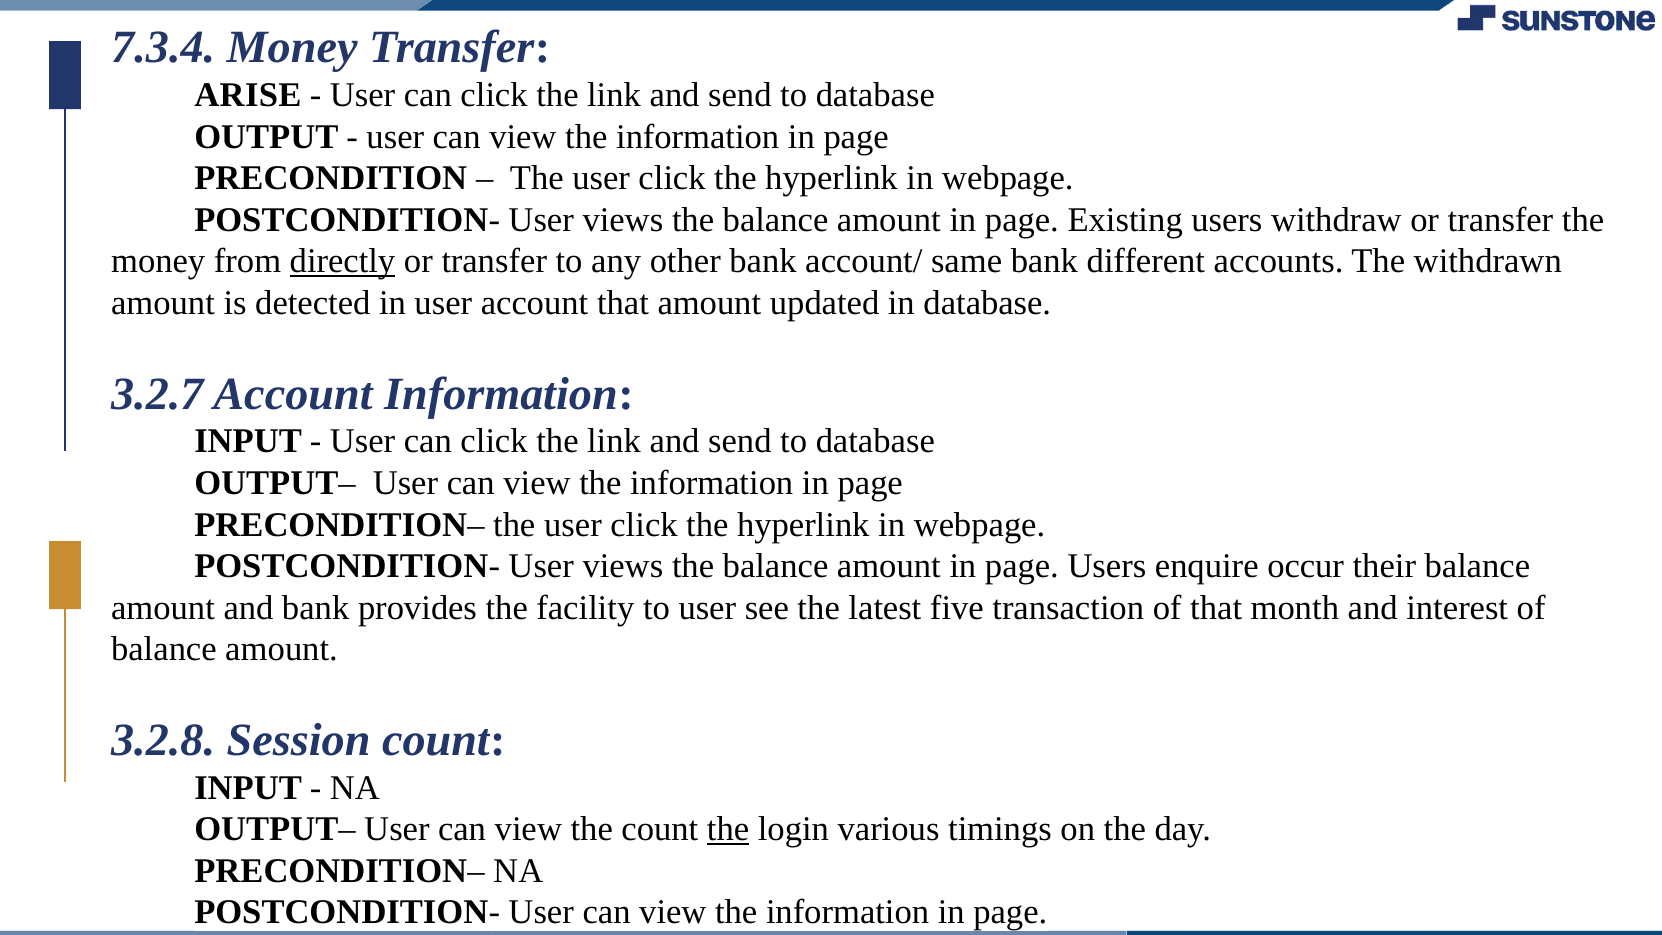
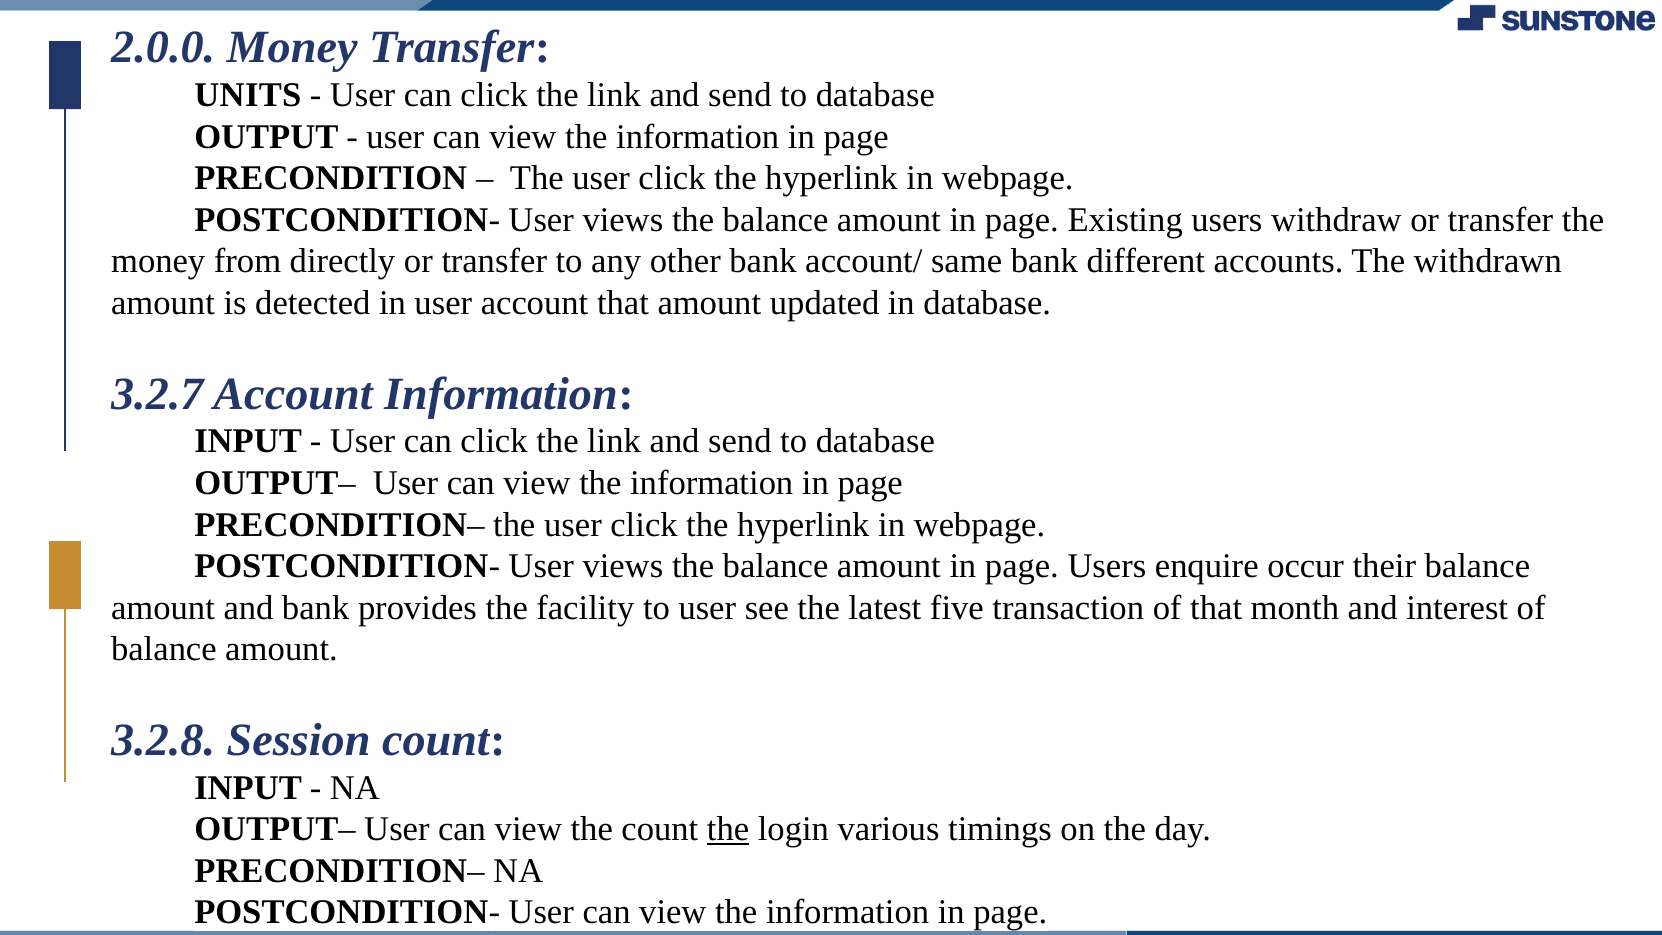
7.3.4: 7.3.4 -> 2.0.0 (163, 48)
ARISE: ARISE -> UNITS (248, 95)
directly underline: present -> none (342, 261)
